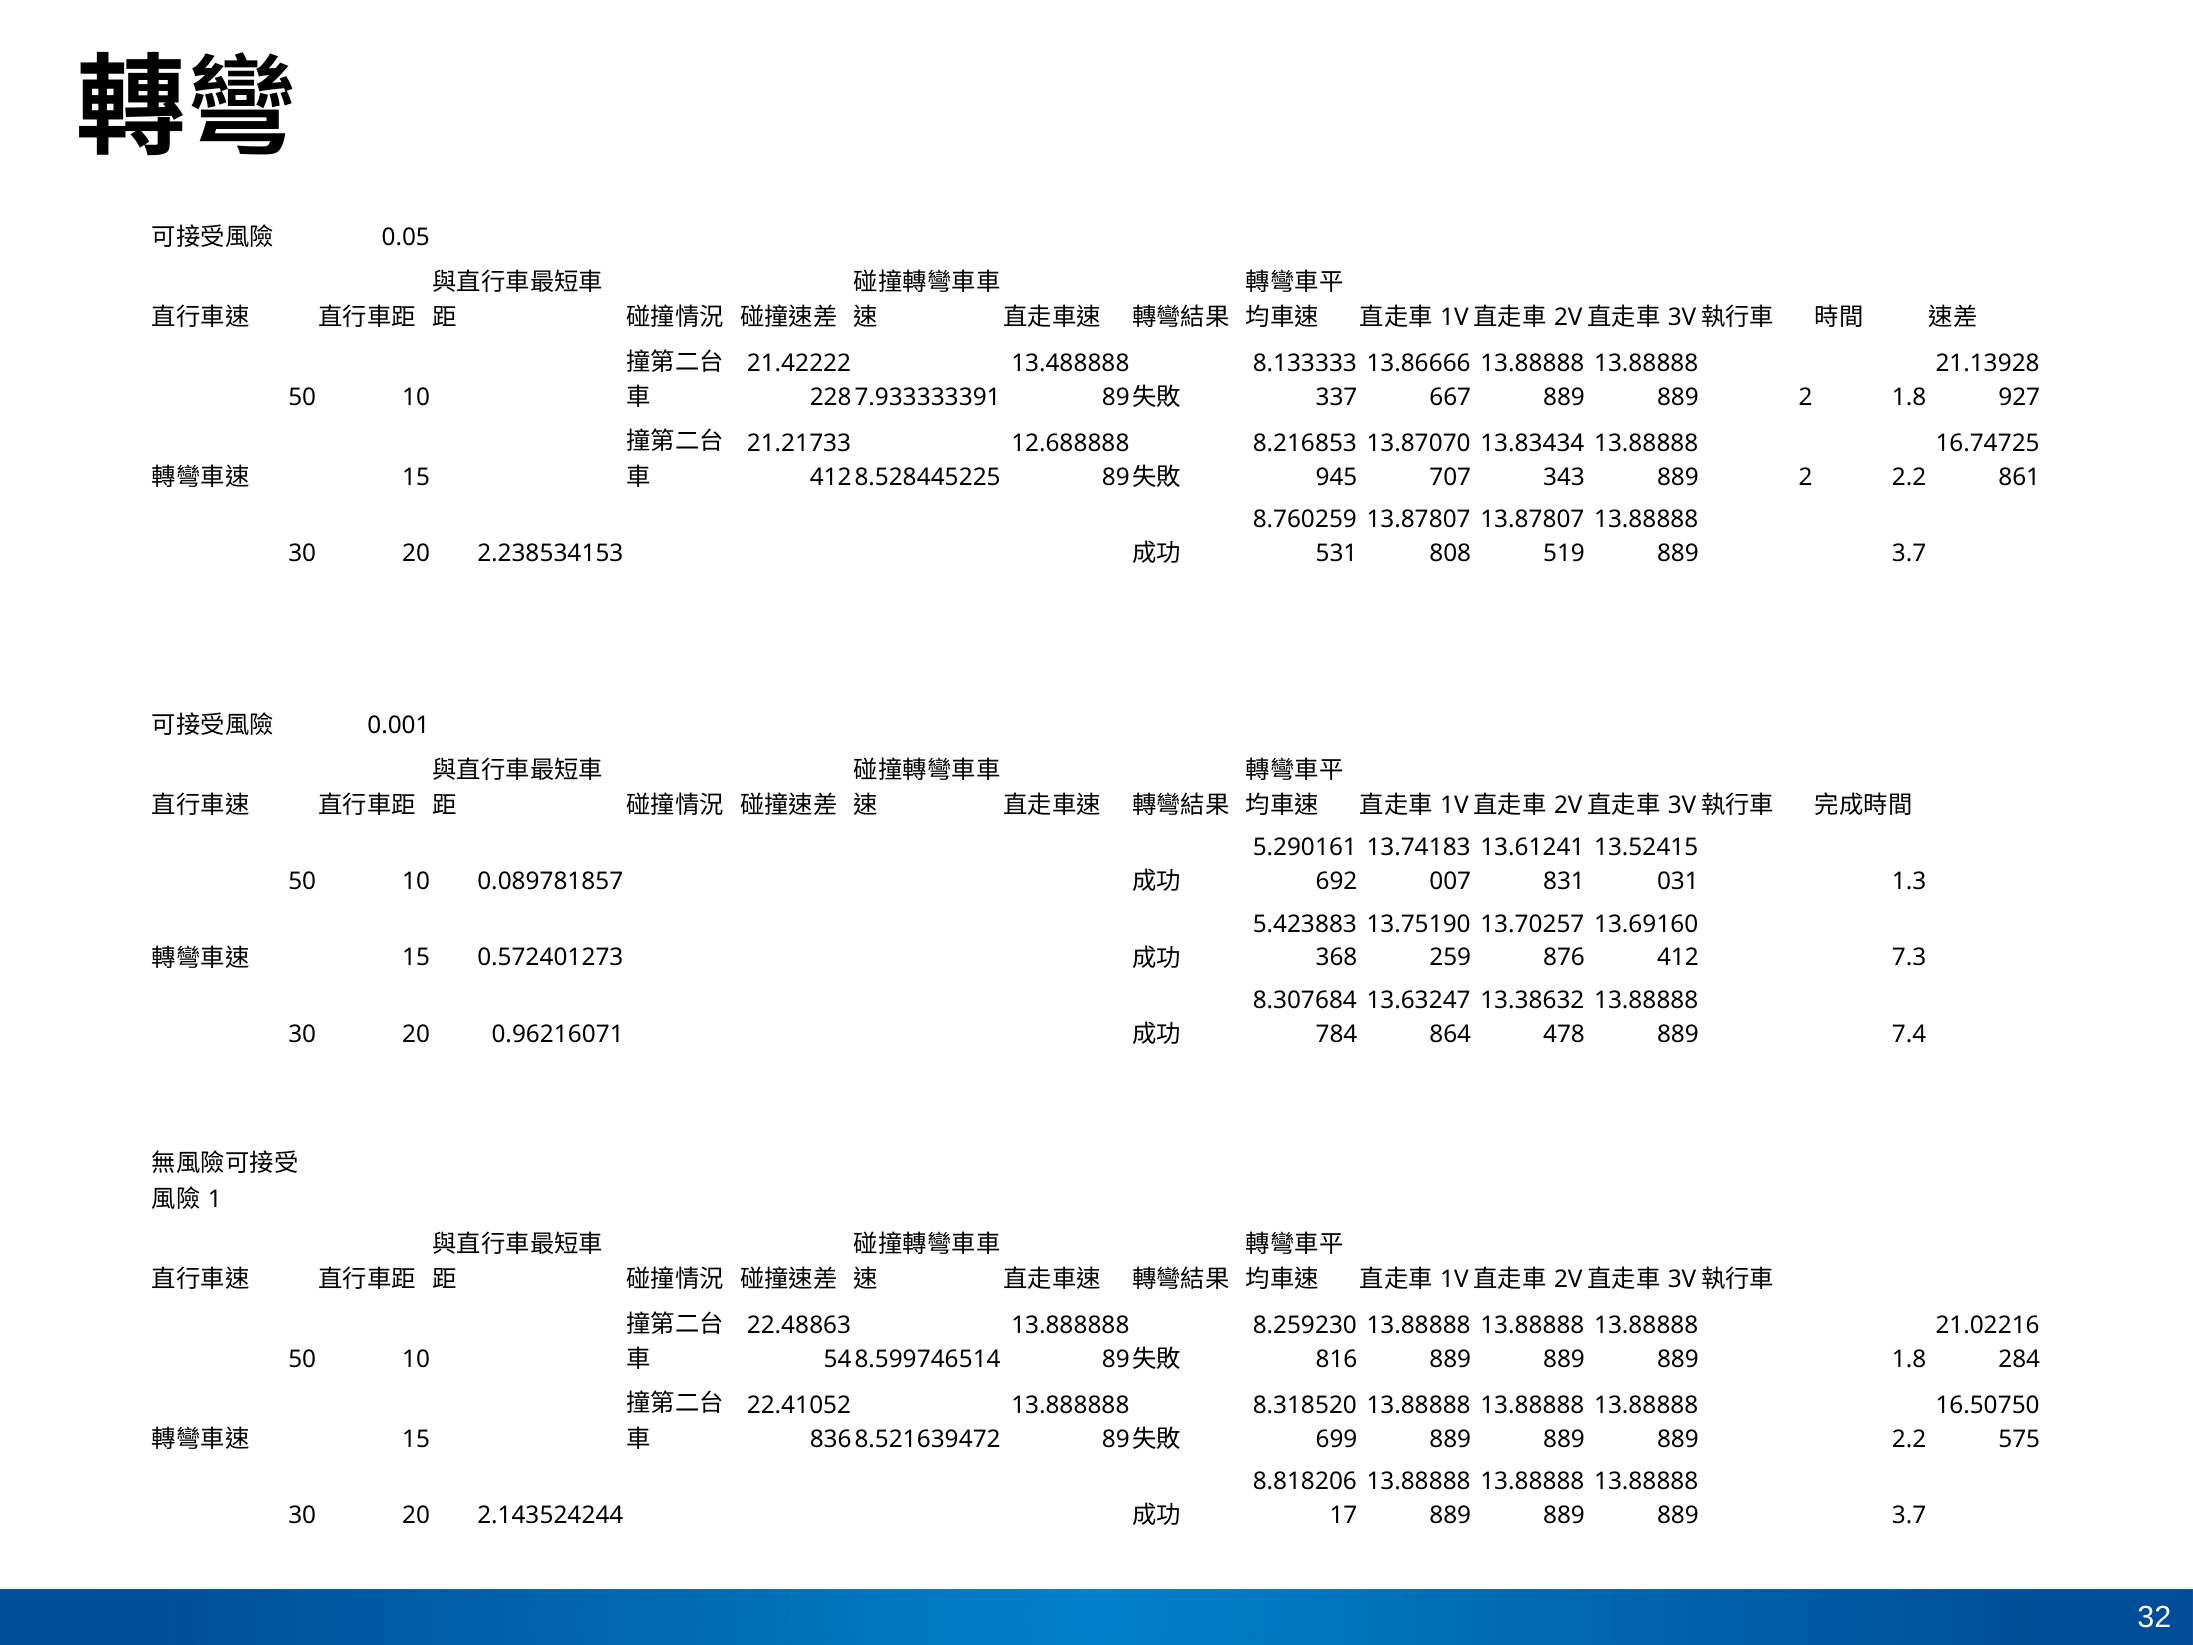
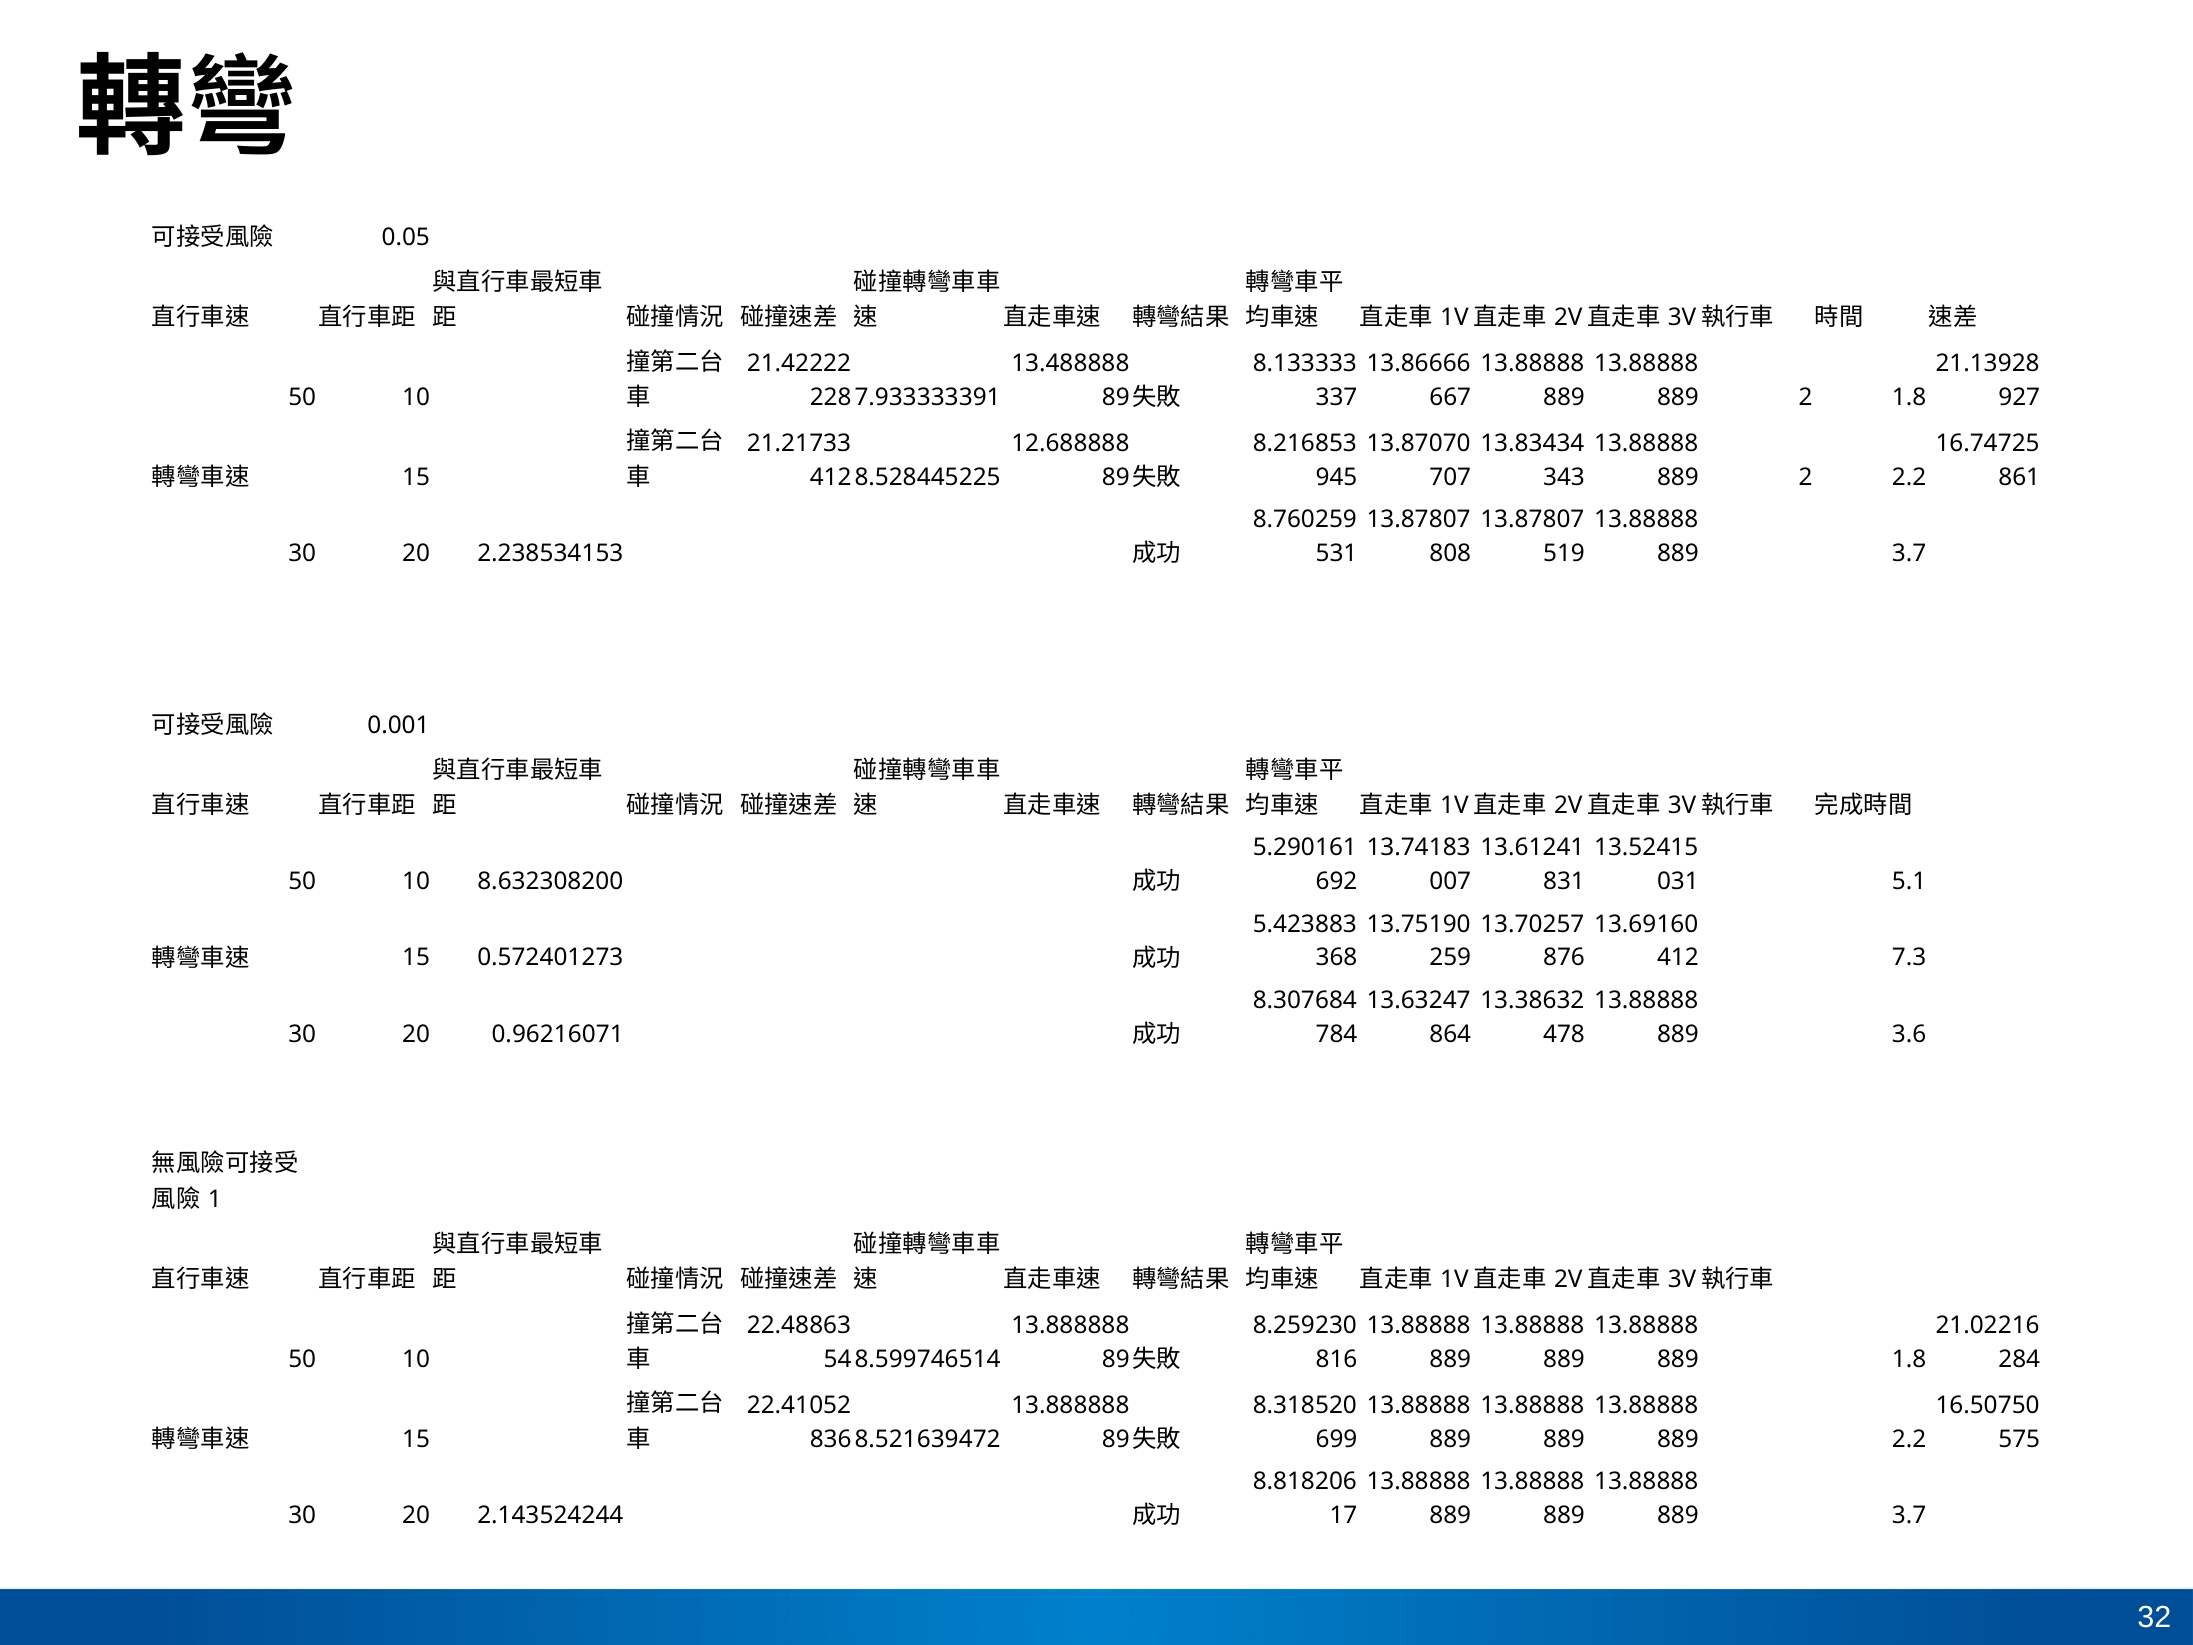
0.089781857: 0.089781857 -> 8.632308200 (550, 881)
1.3: 1.3 -> 5.1 (1909, 881)
7.4: 7.4 -> 3.6 (1909, 1034)
